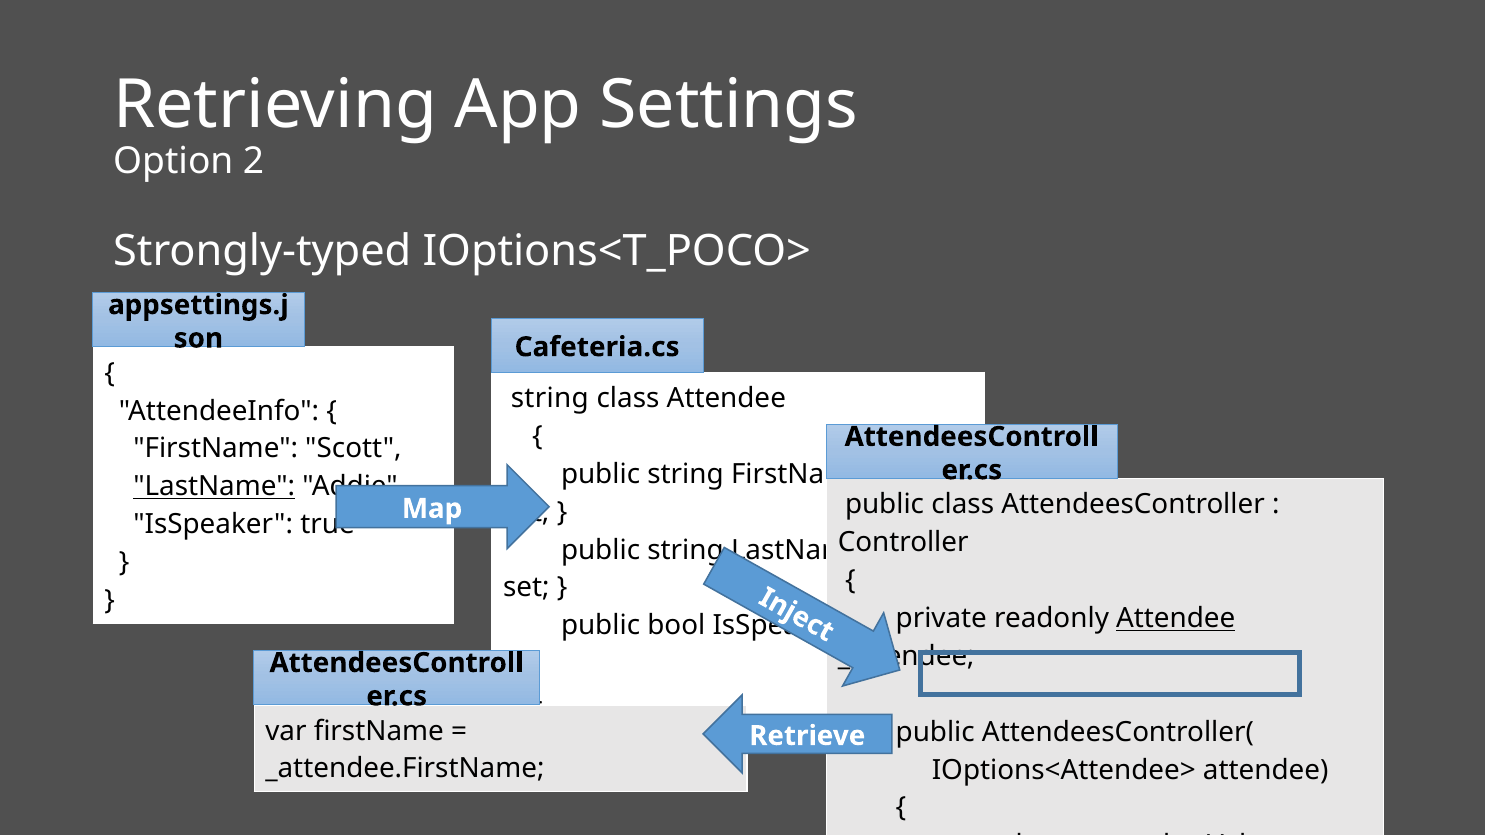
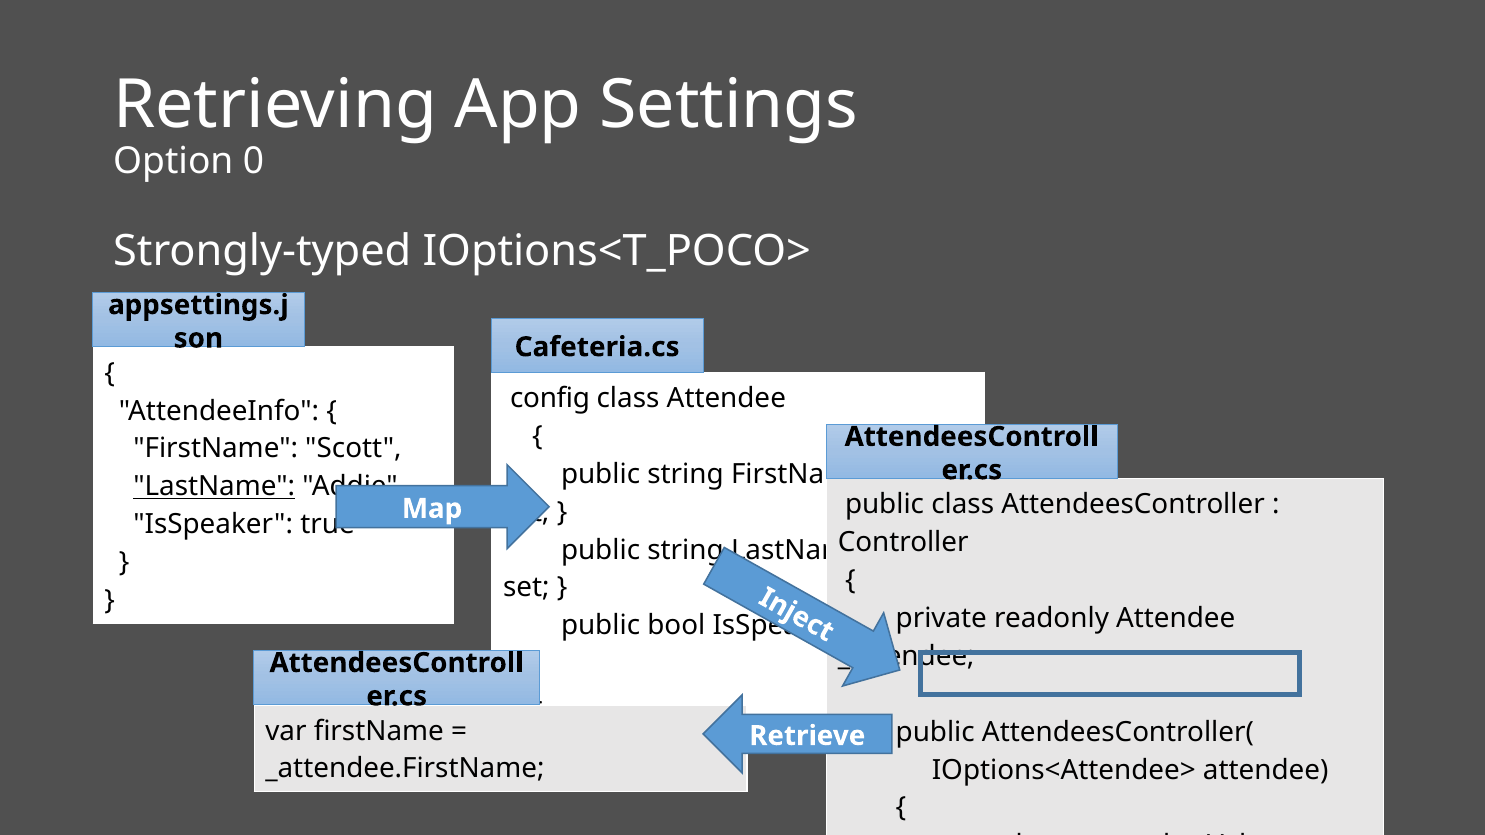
2: 2 -> 0 (254, 162)
string: string -> config (550, 399)
Attendee underline: present -> none (1176, 619)
